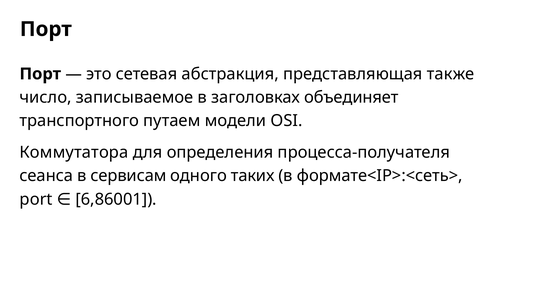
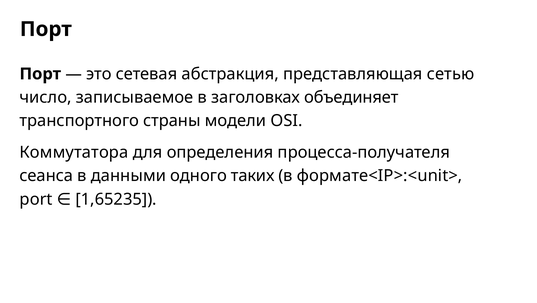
также: также -> сетью (451, 74)
путаем: путаем -> страны (172, 121)
сервисам: сервисам -> данными (128, 176)
формате<IP>:<сеть>: формате<IP>:<сеть> -> формате<IP>:<unit> (380, 176)
6,86001: 6,86001 -> 1,65235 (116, 199)
